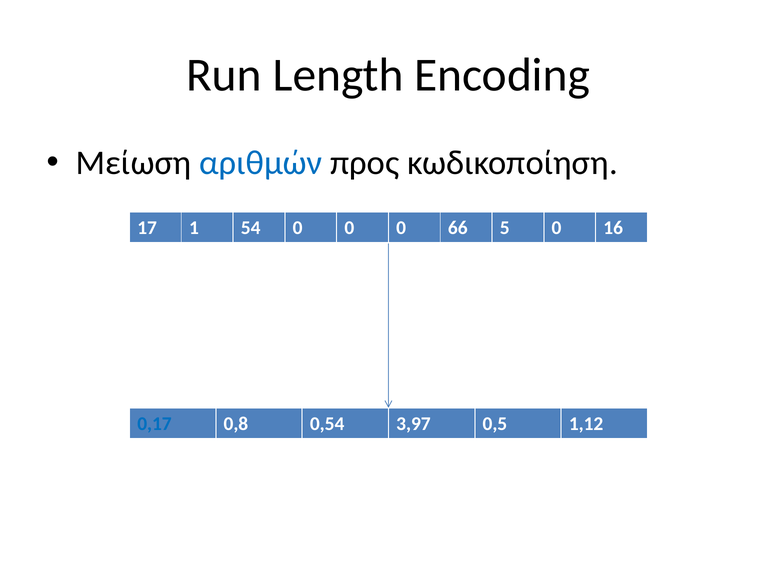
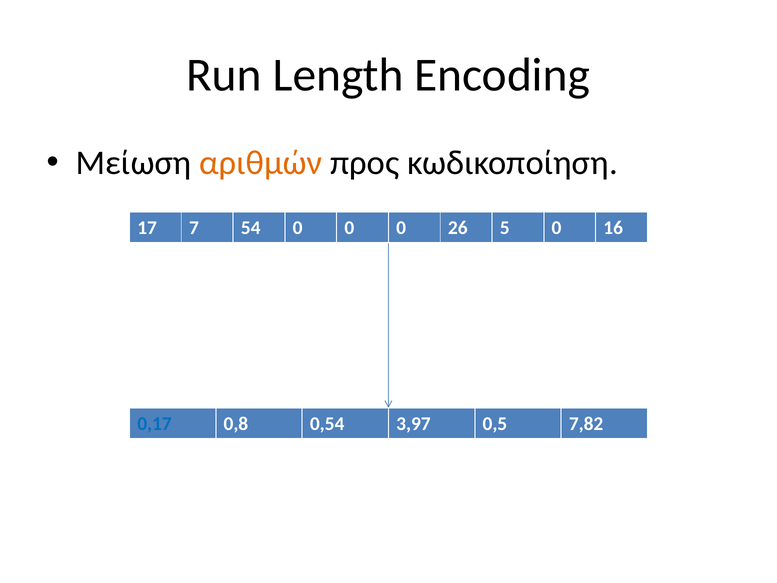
αριθμών colour: blue -> orange (261, 163)
1: 1 -> 7 (194, 228)
66: 66 -> 26 (458, 228)
1,12: 1,12 -> 7,82 (586, 424)
